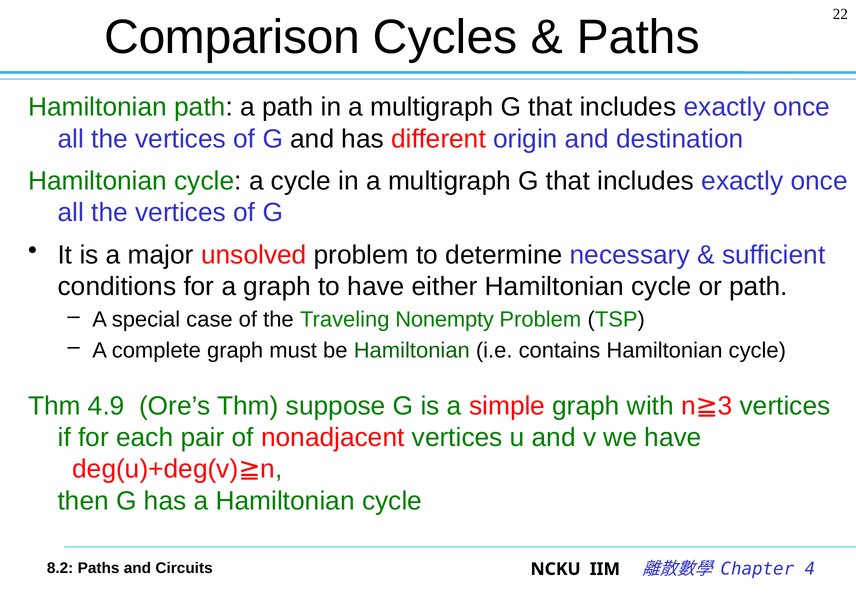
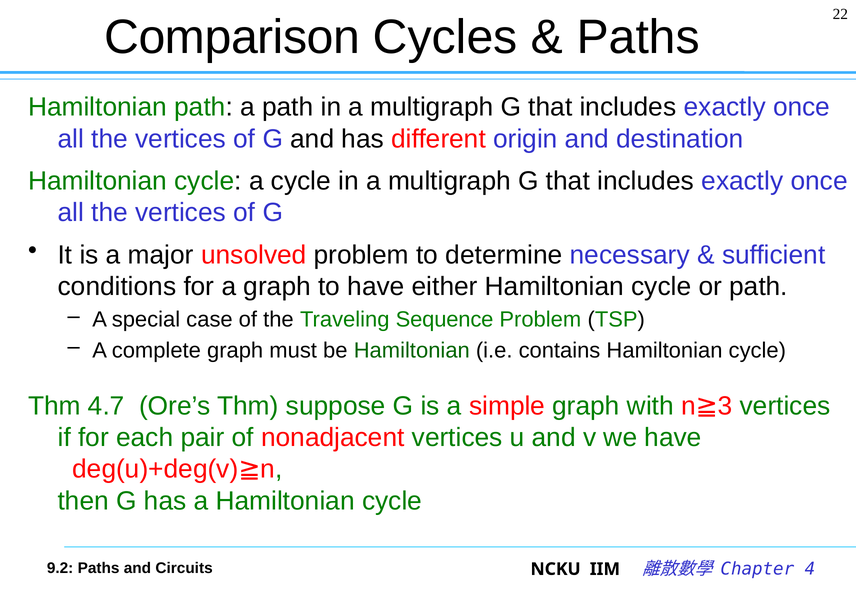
Nonempty: Nonempty -> Sequence (445, 319)
4.9: 4.9 -> 4.7 (106, 406)
8.2: 8.2 -> 9.2 (60, 568)
